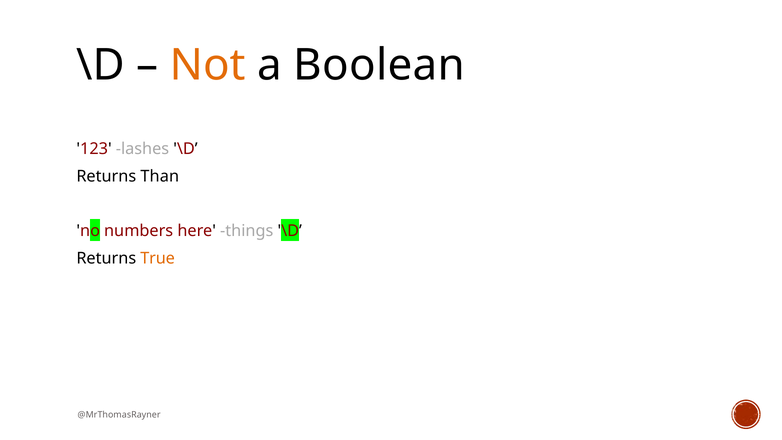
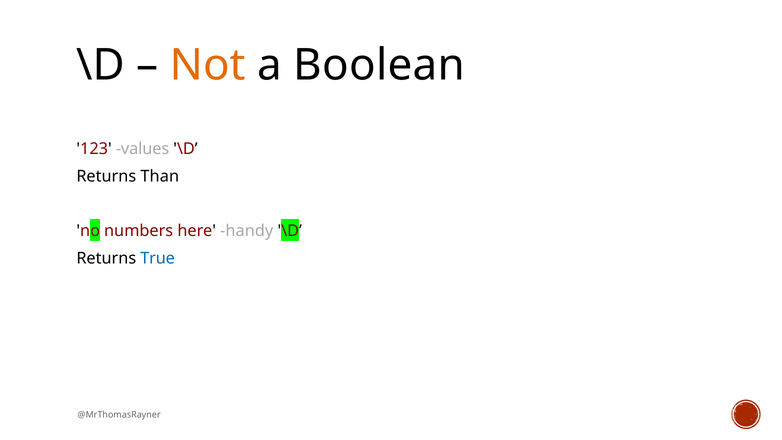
lashes: lashes -> values (143, 149)
things: things -> handy (247, 231)
True colour: orange -> blue (158, 258)
